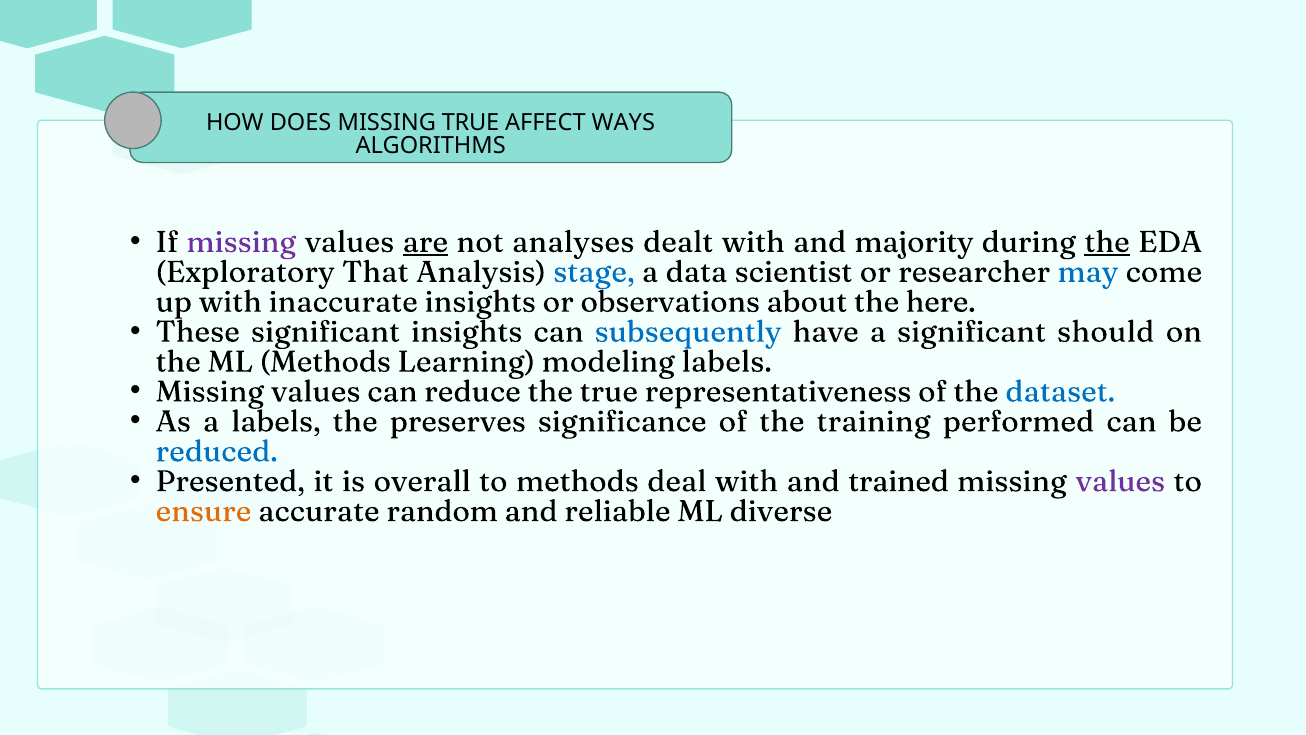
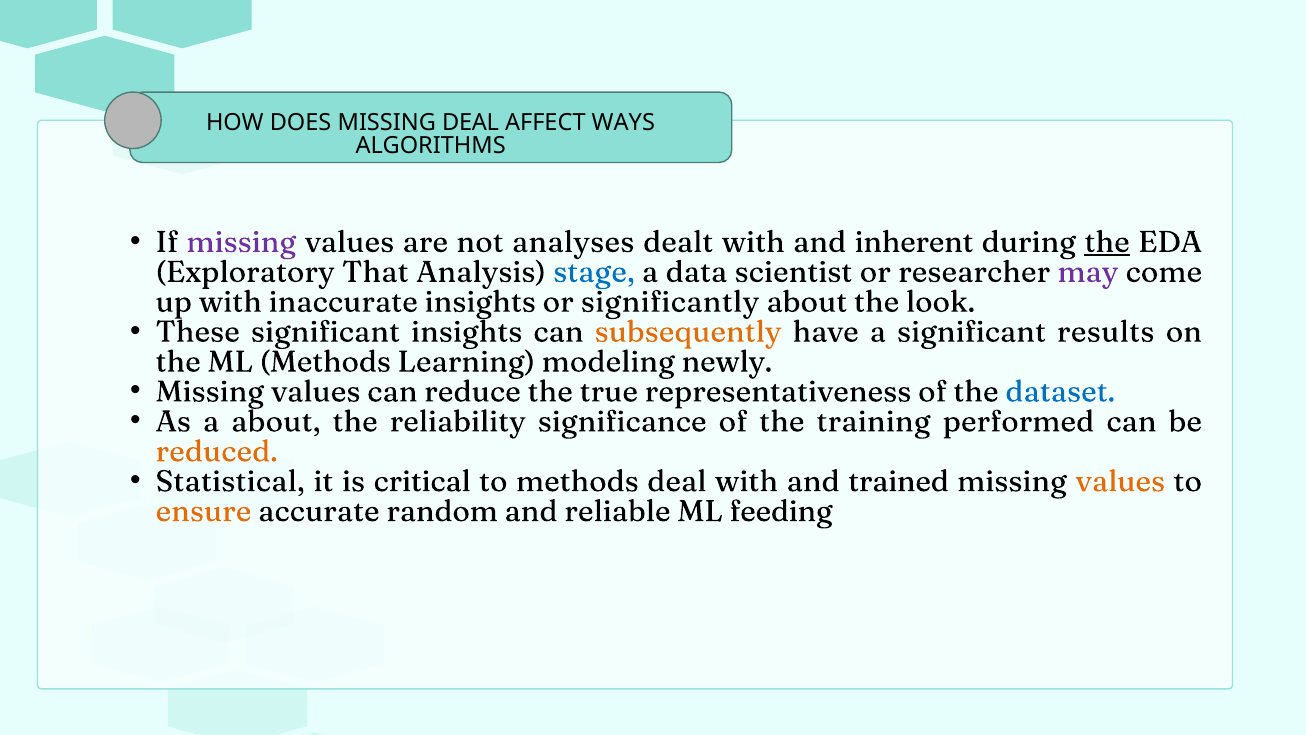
MISSING TRUE: TRUE -> DEAL (471, 122)
are underline: present -> none (425, 242)
majority: majority -> inherent (914, 242)
may colour: blue -> purple (1088, 272)
observations: observations -> significantly (670, 302)
here: here -> look (941, 302)
subsequently colour: blue -> orange (688, 332)
should: should -> results (1106, 332)
modeling labels: labels -> newly (727, 362)
a labels: labels -> about (276, 421)
preserves: preserves -> reliability (458, 421)
reduced colour: blue -> orange (217, 451)
Presented: Presented -> Statistical (230, 481)
overall: overall -> critical (422, 481)
values colour: purple -> orange (1120, 481)
diverse: diverse -> feeding (781, 511)
